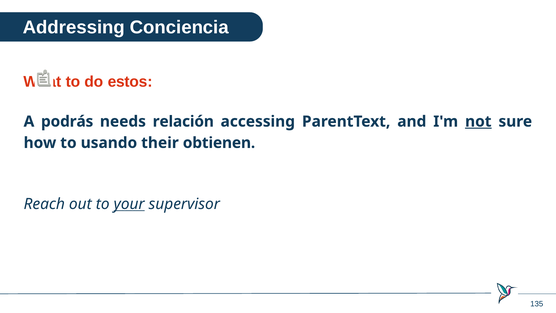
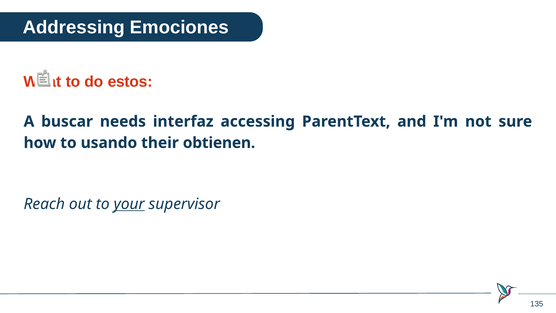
Conciencia: Conciencia -> Emociones (179, 27)
podrás: podrás -> buscar (67, 121)
relación: relación -> interfaz (183, 121)
not underline: present -> none (478, 121)
